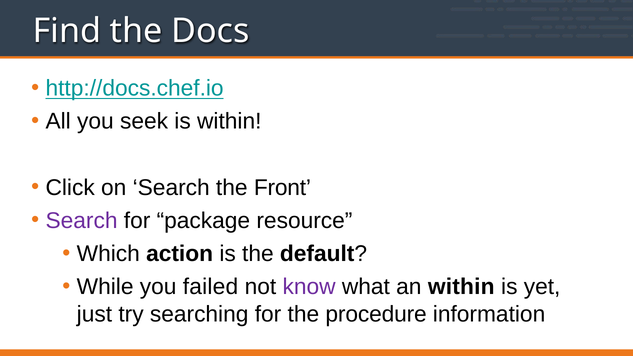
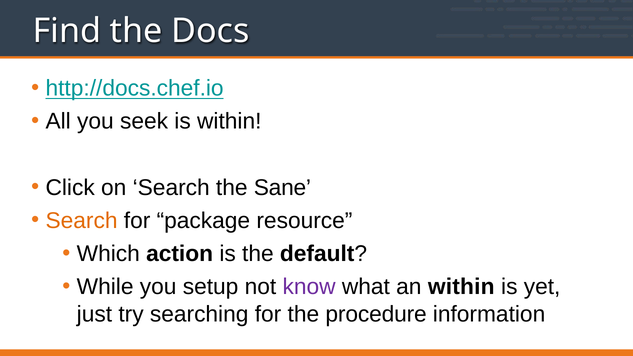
Front: Front -> Sane (282, 188)
Search colour: purple -> orange (82, 221)
failed: failed -> setup (211, 287)
